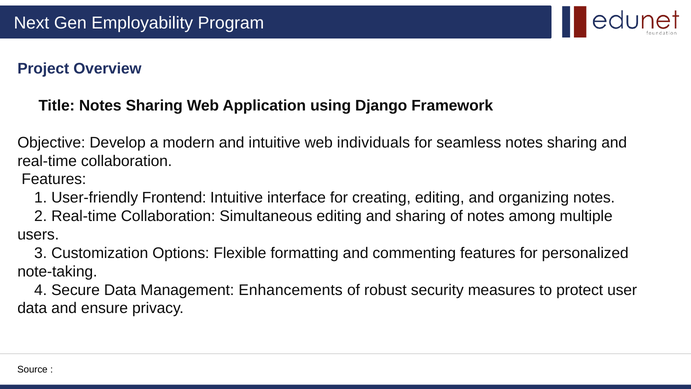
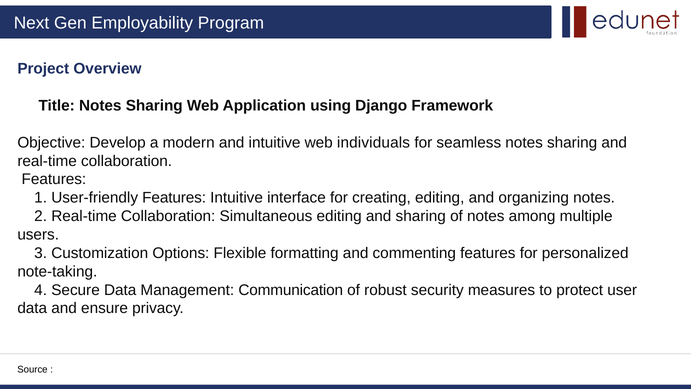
User-friendly Frontend: Frontend -> Features (174, 198)
Enhancements: Enhancements -> Communication (291, 290)
